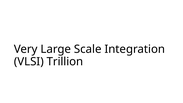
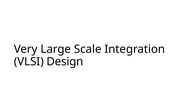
Trillion: Trillion -> Design (65, 62)
